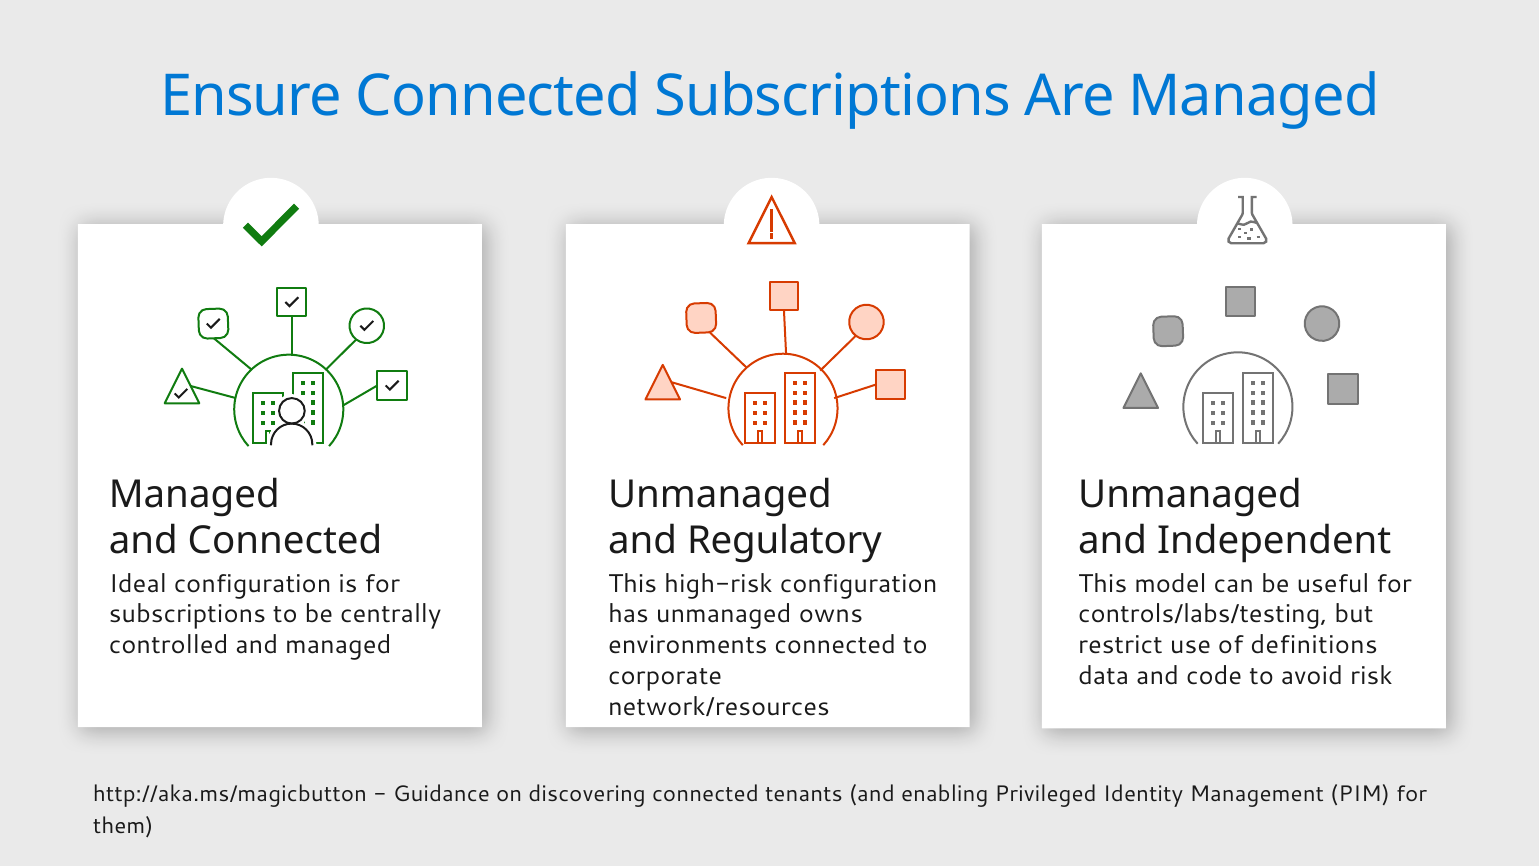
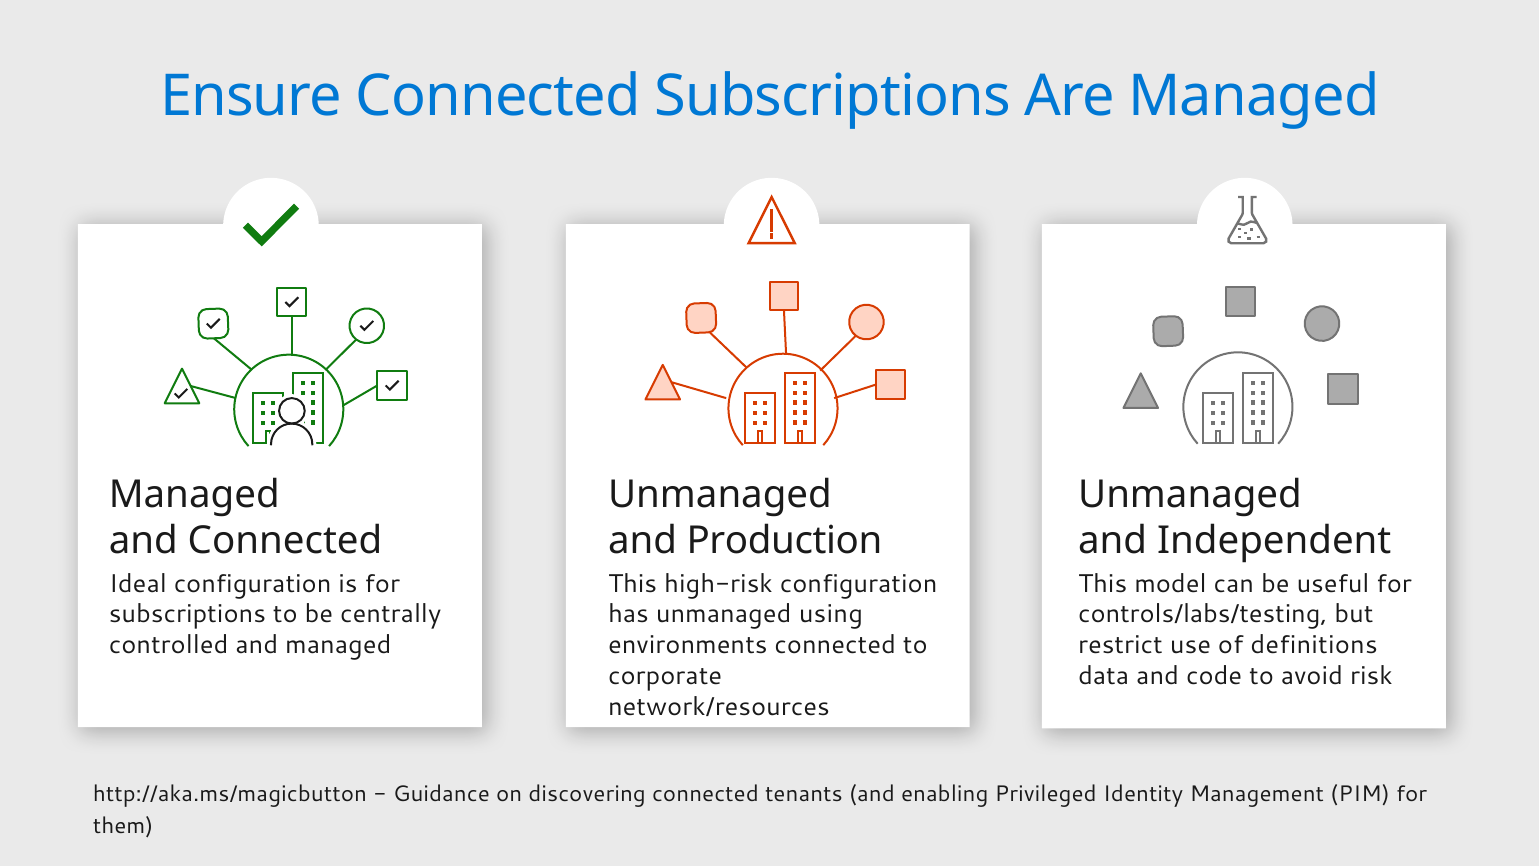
Regulatory: Regulatory -> Production (784, 541)
owns: owns -> using (831, 614)
